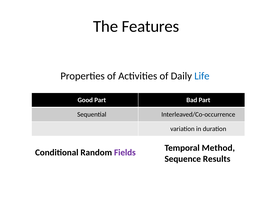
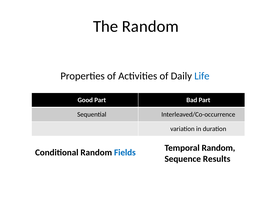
The Features: Features -> Random (150, 26)
Temporal Method: Method -> Random (218, 148)
Fields colour: purple -> blue (125, 152)
